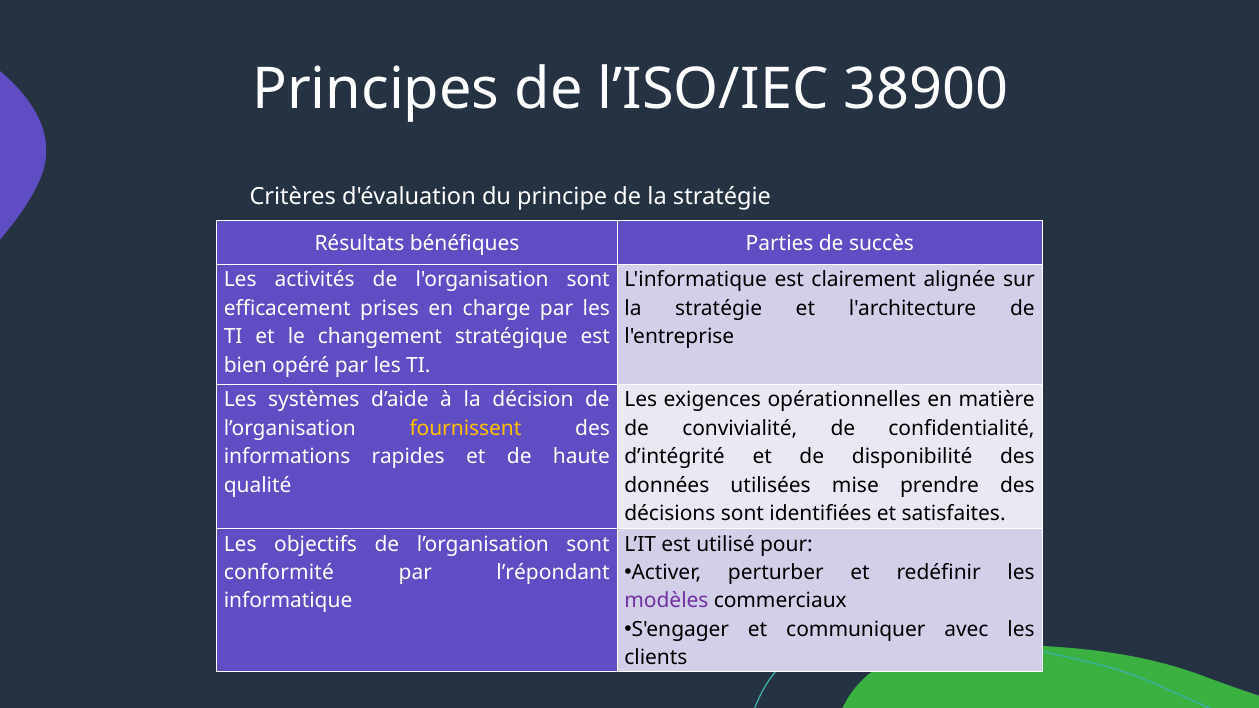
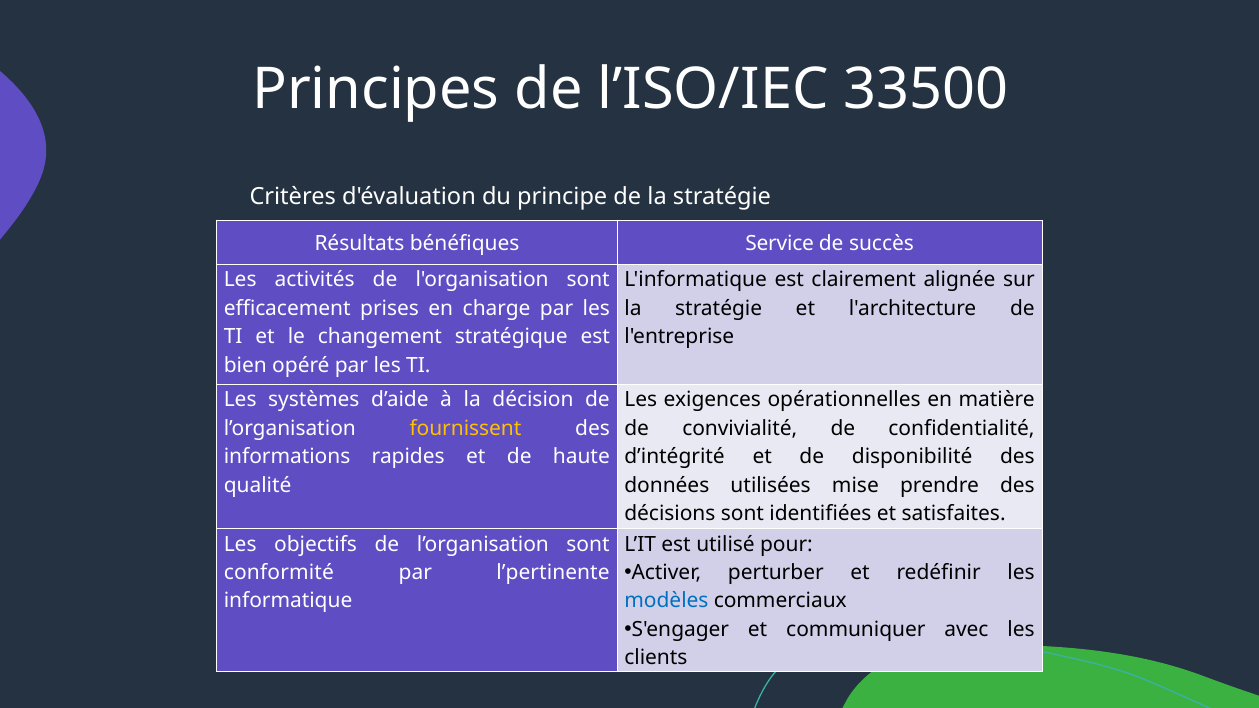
38900: 38900 -> 33500 (926, 89)
Parties: Parties -> Service (780, 244)
l’répondant: l’répondant -> l’pertinente (553, 573)
modèles colour: purple -> blue (666, 601)
